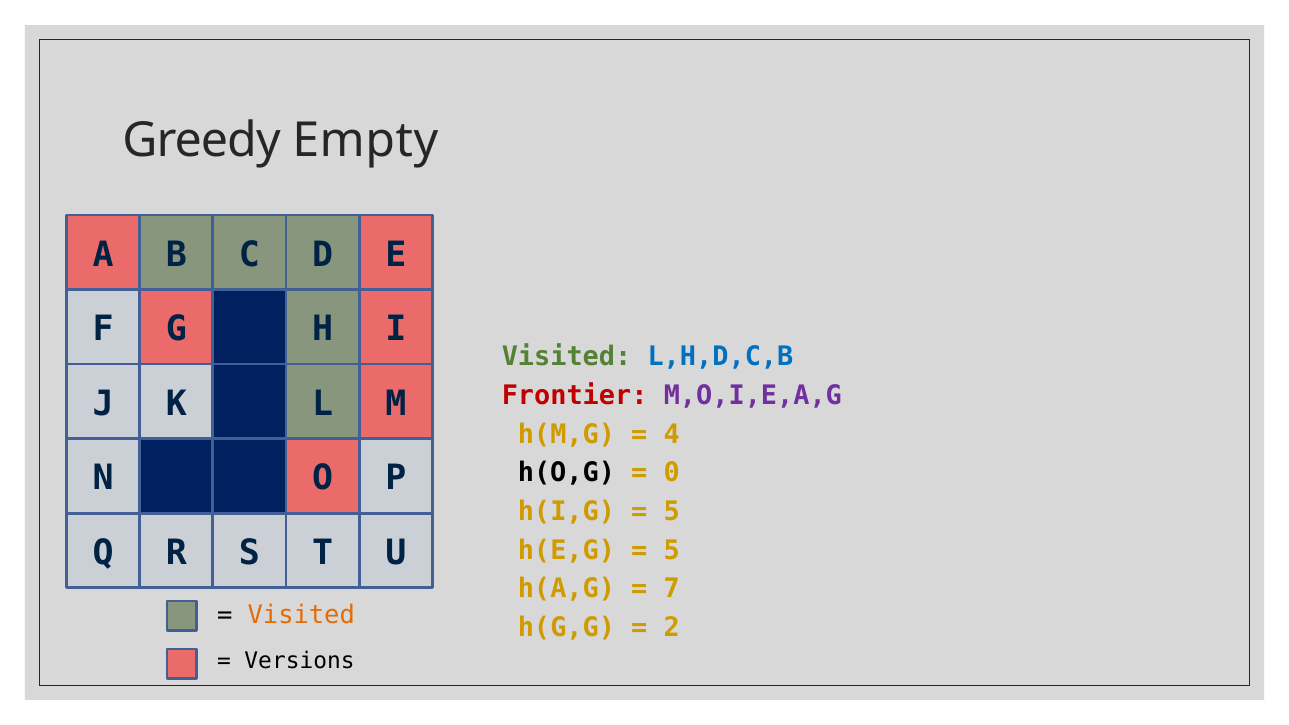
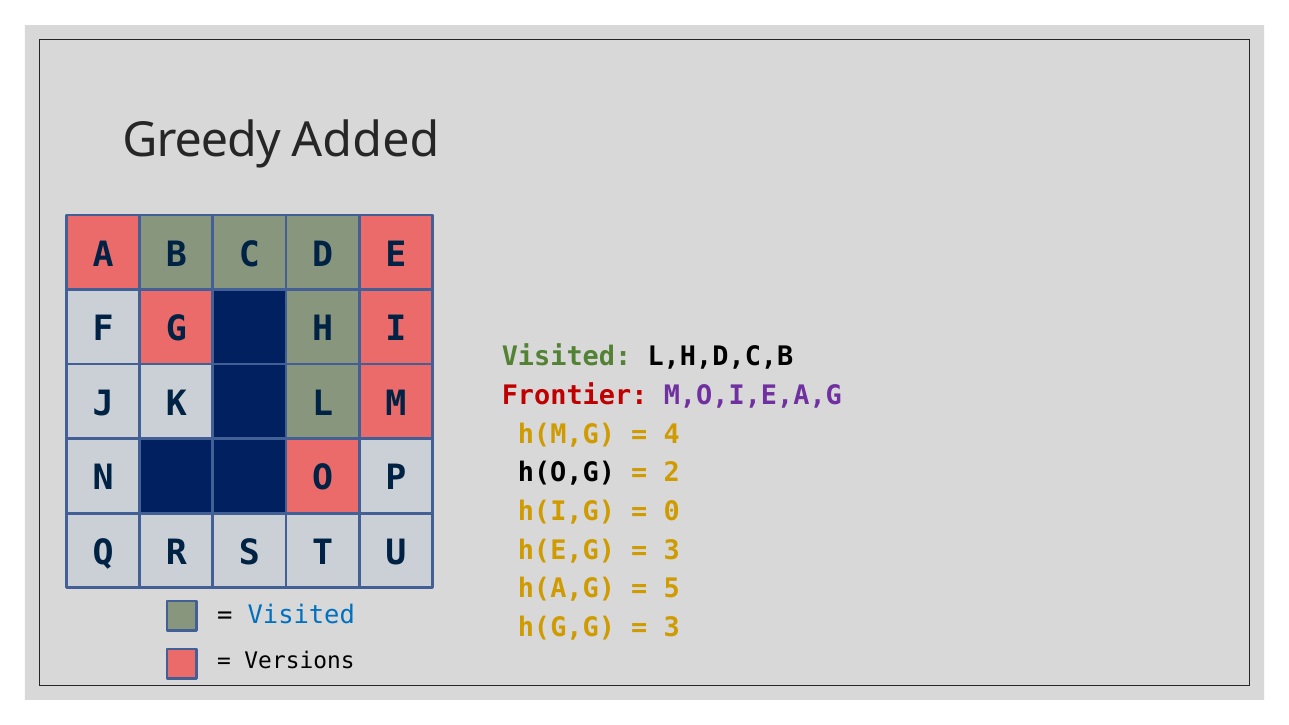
Empty: Empty -> Added (365, 140)
L,H,D,C,B colour: blue -> black (720, 357)
0: 0 -> 2 (672, 473)
5: 5 -> 0 (672, 512)
5: 5 -> 3 (672, 550)
7: 7 -> 5 (672, 589)
Visited colour: orange -> blue (301, 615)
2: 2 -> 3 (672, 628)
